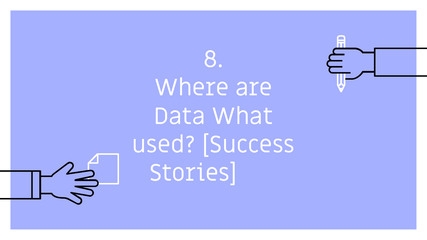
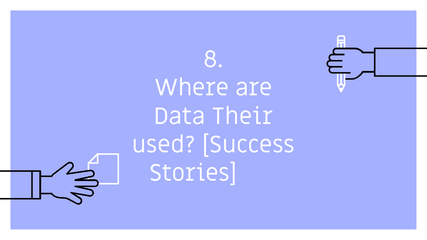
What: What -> Their (242, 116)
